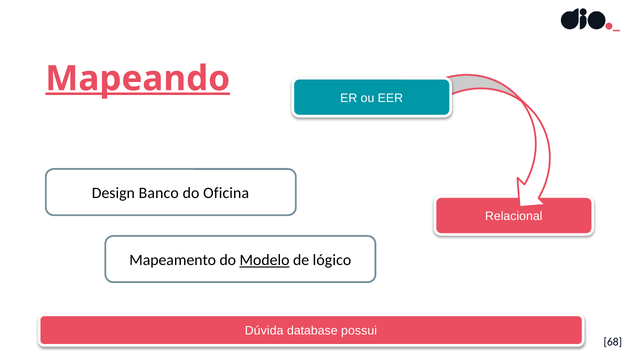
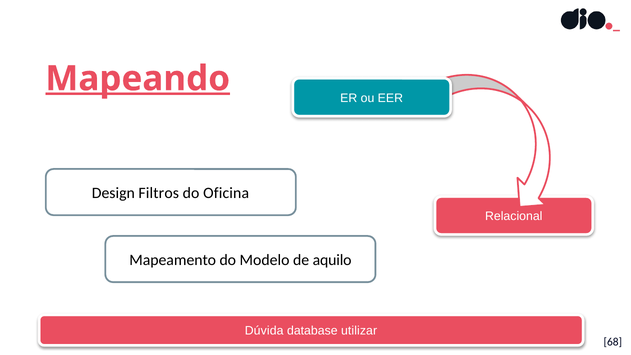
Banco: Banco -> Filtros (159, 193)
Modelo underline: present -> none (265, 260)
lógico: lógico -> aquilo (332, 260)
possui: possui -> utilizar (359, 331)
